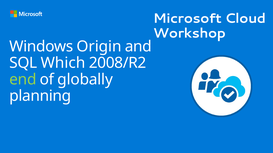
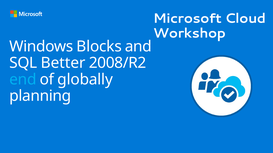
Origin: Origin -> Blocks (99, 47)
Which: Which -> Better (63, 63)
end colour: light green -> light blue (23, 80)
